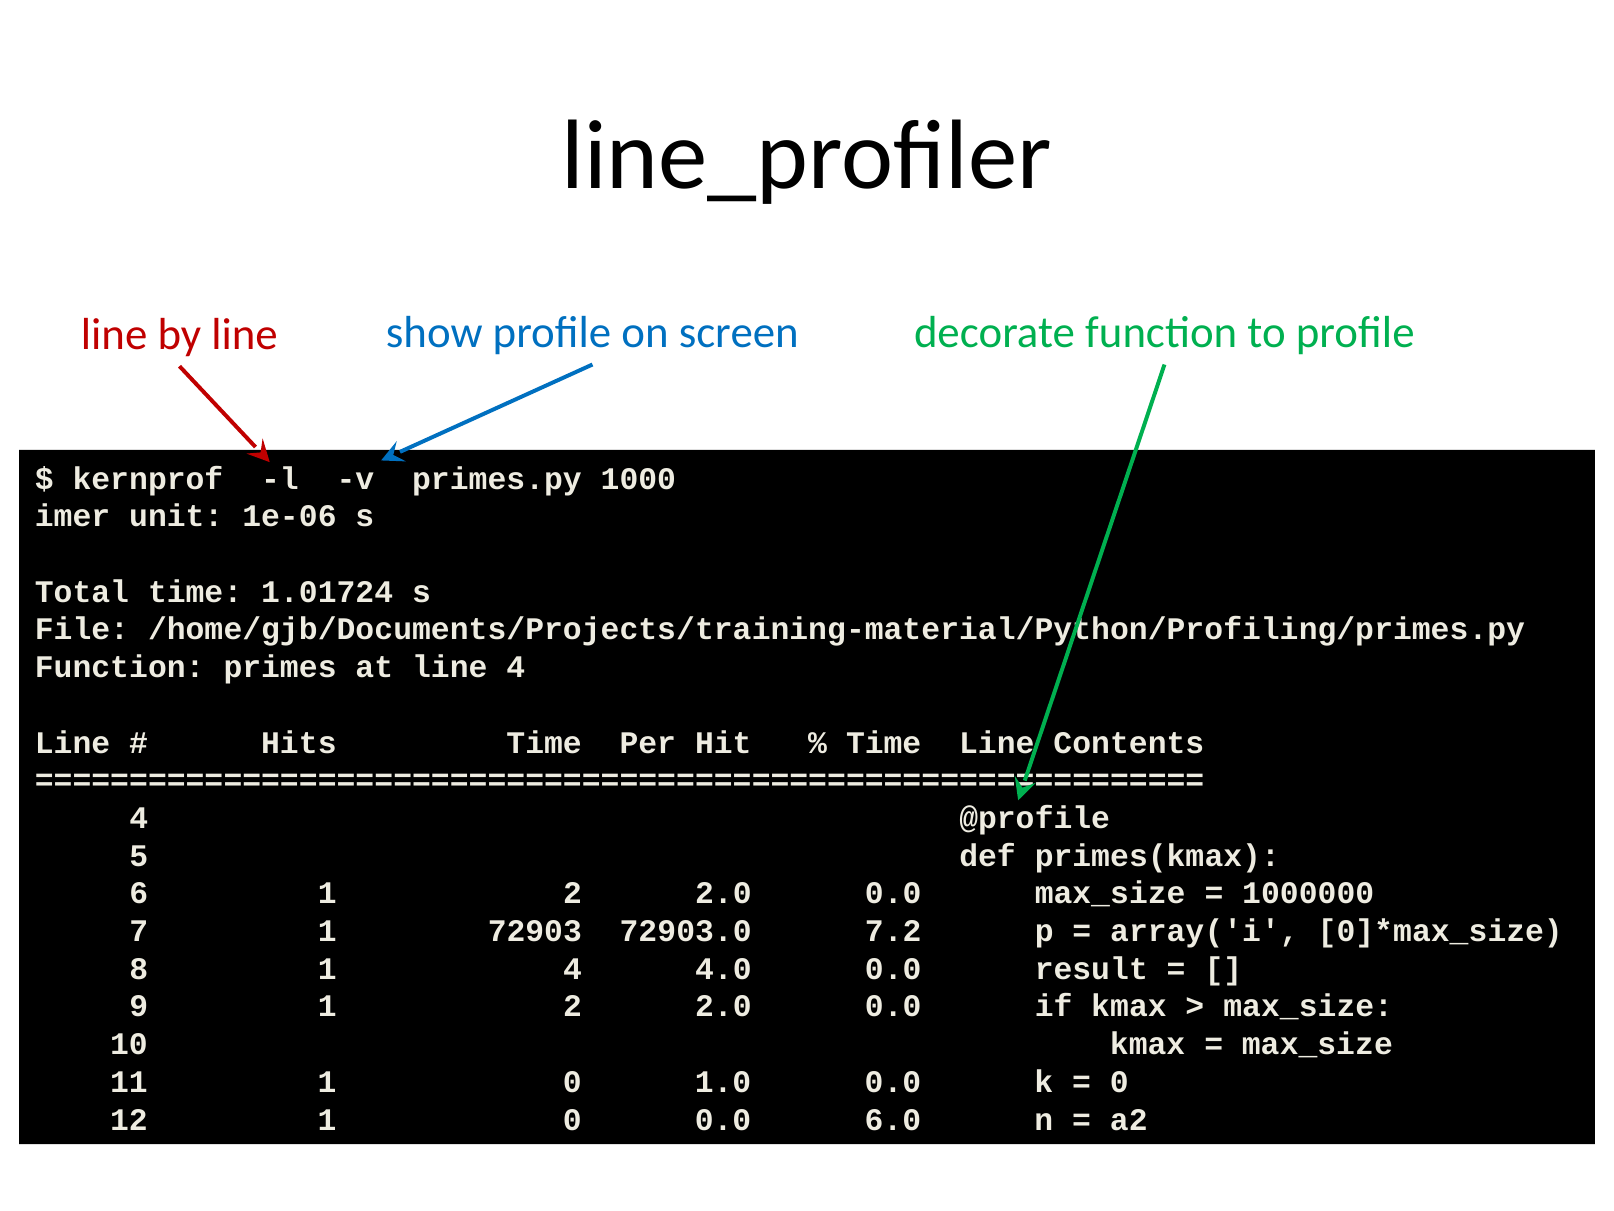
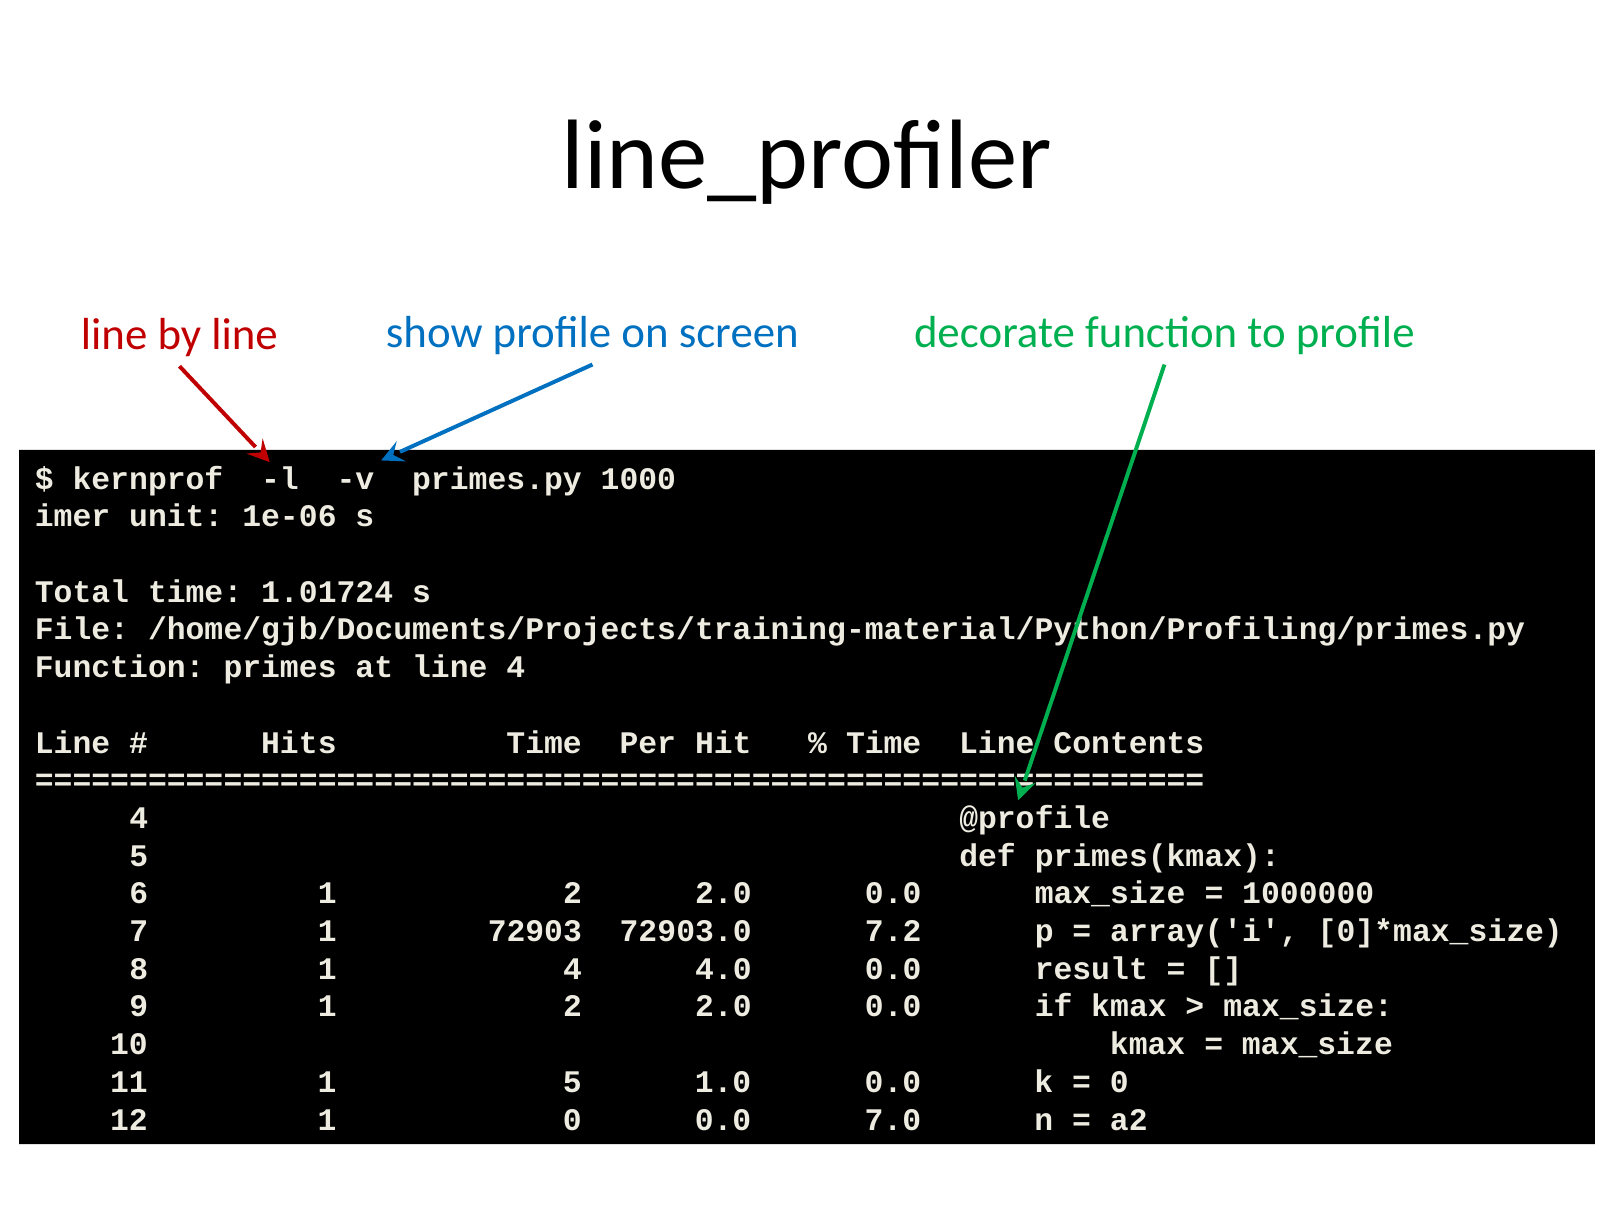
11 1 0: 0 -> 5 (572, 1082)
6.0: 6.0 -> 7.0 (893, 1119)
